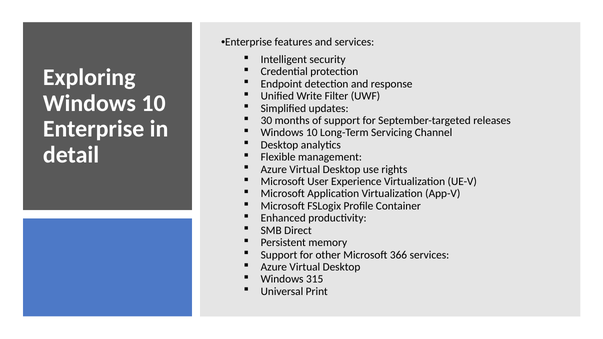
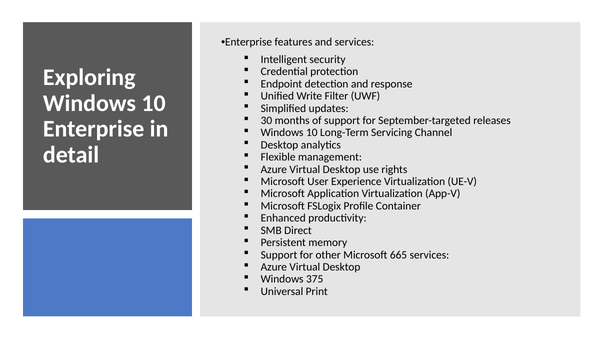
366: 366 -> 665 (398, 255)
315: 315 -> 375 (315, 279)
